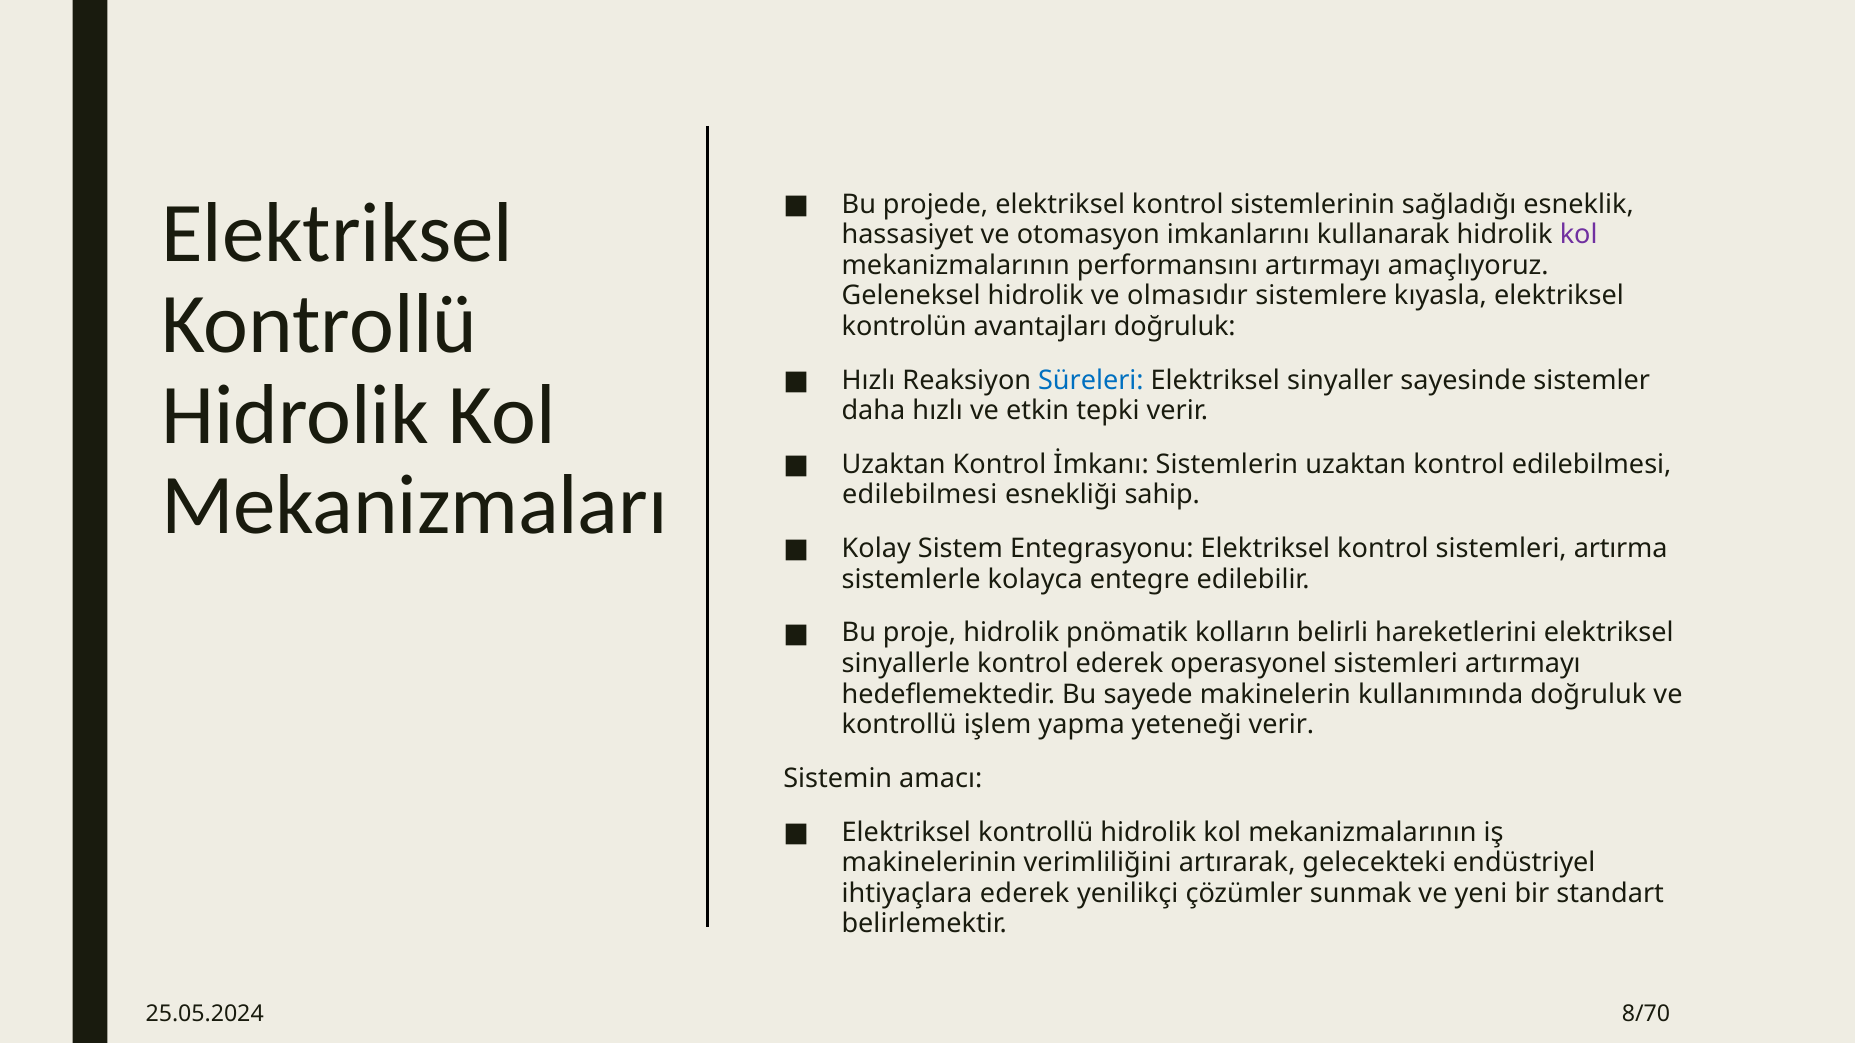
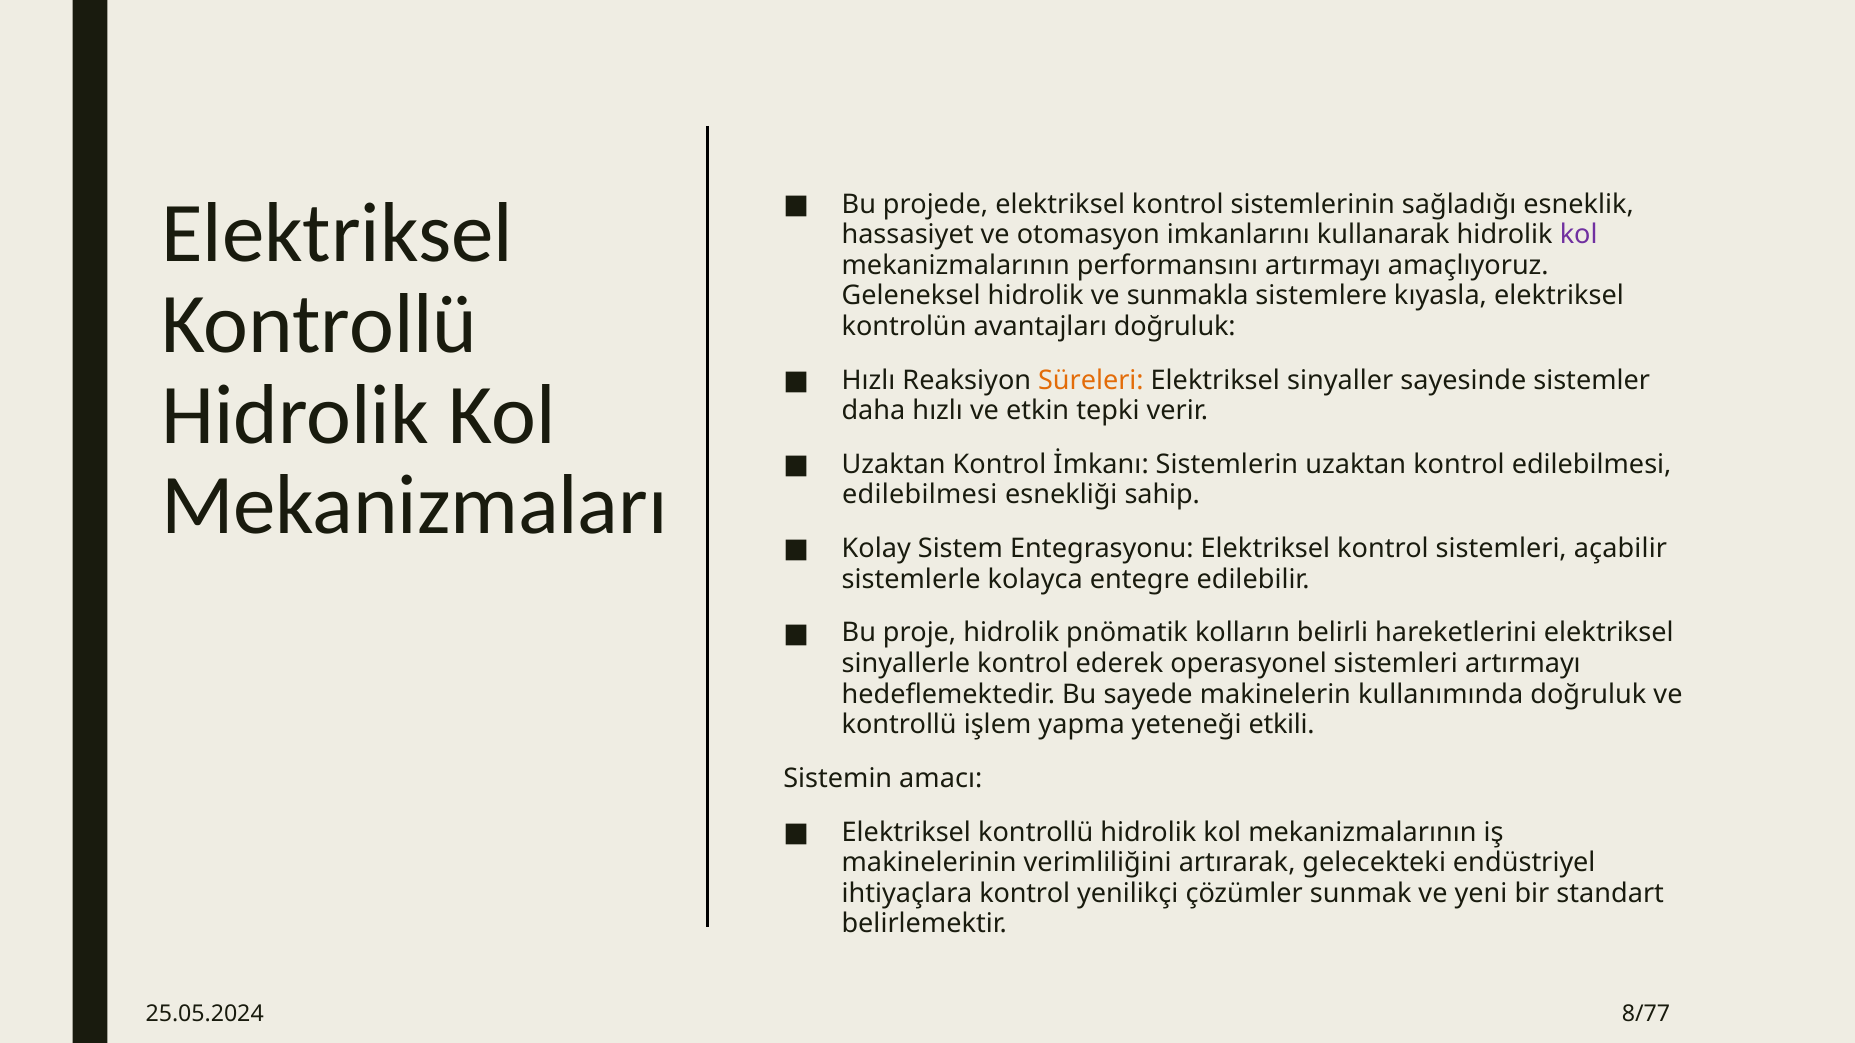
olmasıdır: olmasıdır -> sunmakla (1188, 296)
Süreleri colour: blue -> orange (1091, 380)
artırma: artırma -> açabilir (1620, 549)
yeteneği verir: verir -> etkili (1282, 725)
ihtiyaçlara ederek: ederek -> kontrol (1025, 894)
8/70: 8/70 -> 8/77 (1646, 1014)
